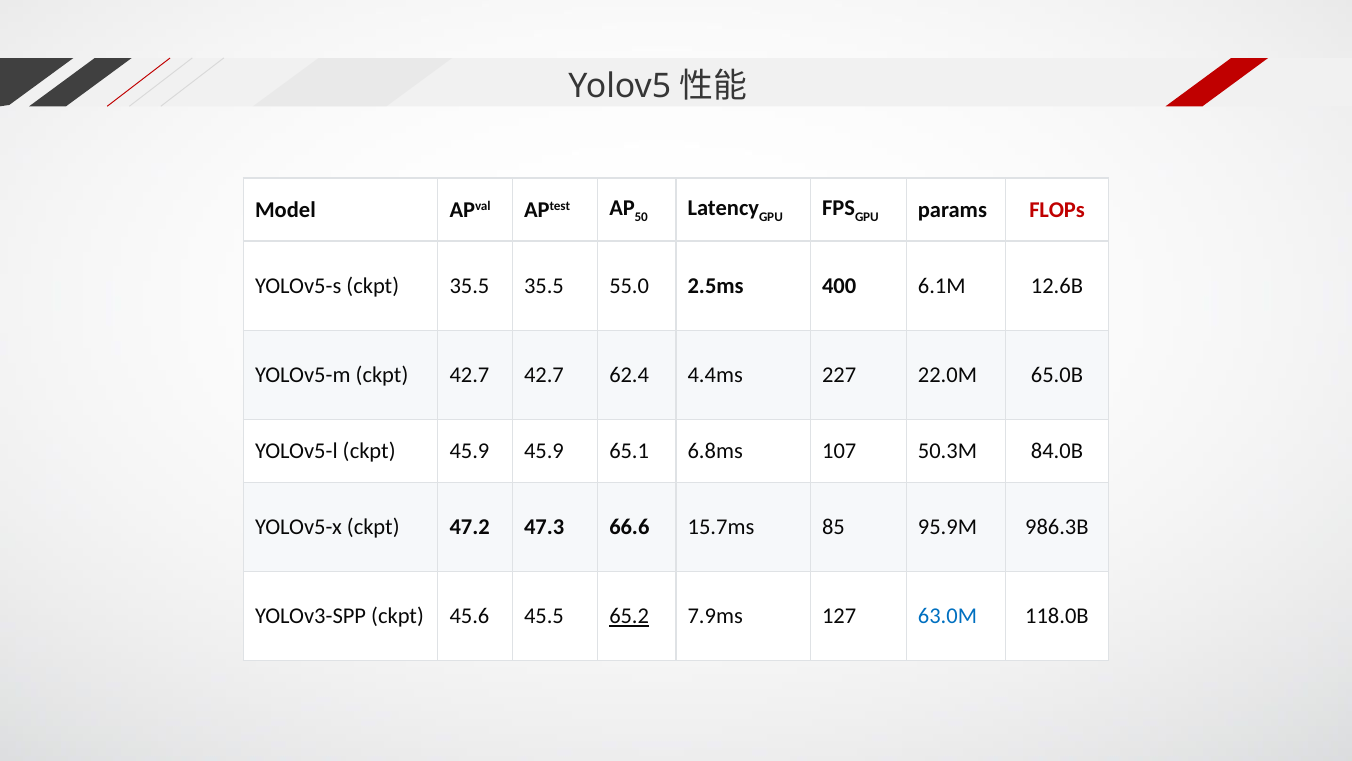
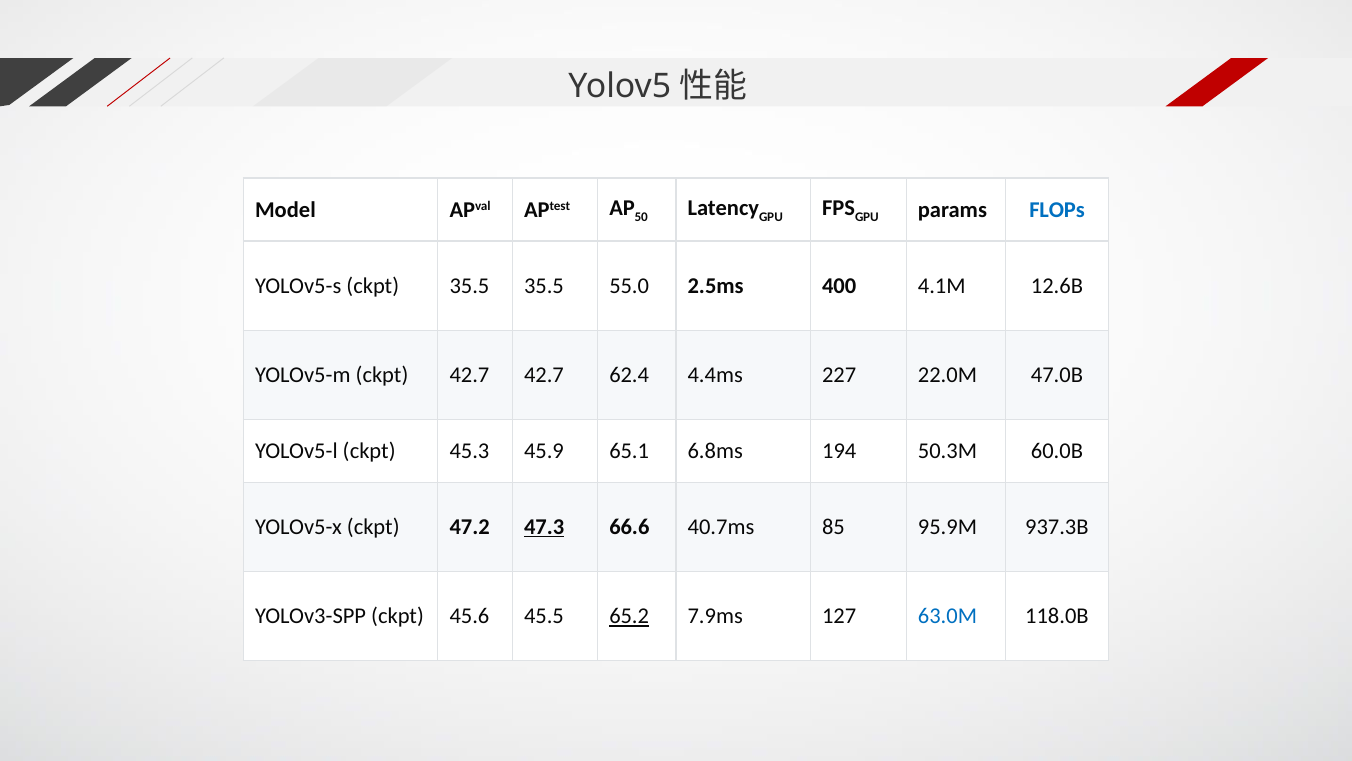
FLOPs colour: red -> blue (1057, 210)
6.1M: 6.1M -> 4.1M (942, 286)
65.0B: 65.0B -> 47.0B (1057, 375)
ckpt 45.9: 45.9 -> 45.3 (469, 451)
107: 107 -> 194 (839, 451)
84.0B: 84.0B -> 60.0B (1057, 451)
47.3 underline: none -> present (544, 527)
15.7ms: 15.7ms -> 40.7ms (721, 527)
986.3B: 986.3B -> 937.3B (1057, 527)
